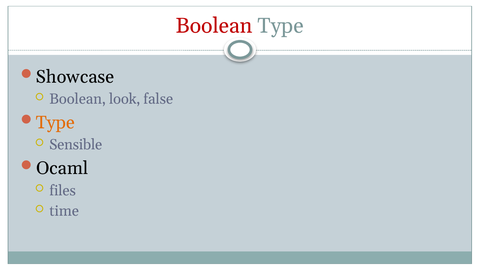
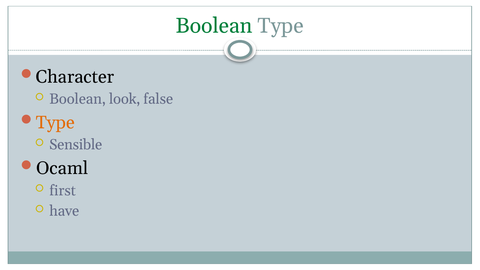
Boolean colour: red -> green (214, 26)
Showcase: Showcase -> Character (75, 77)
files: files -> first (63, 191)
time: time -> have (64, 211)
